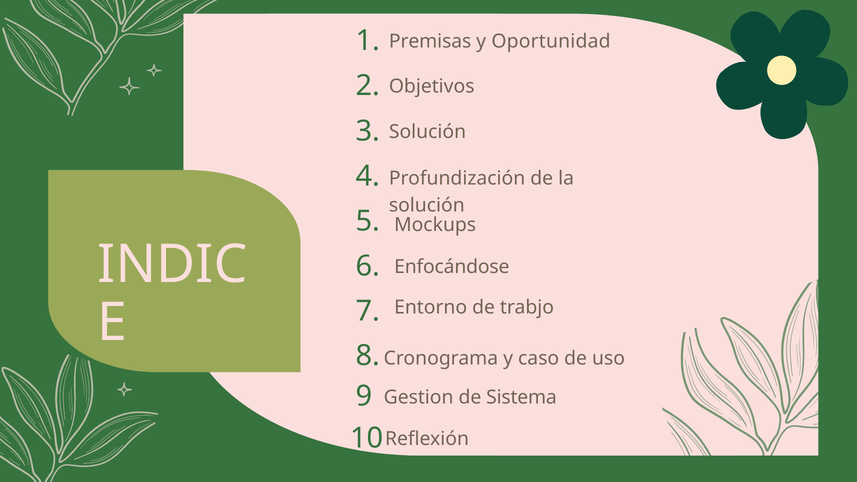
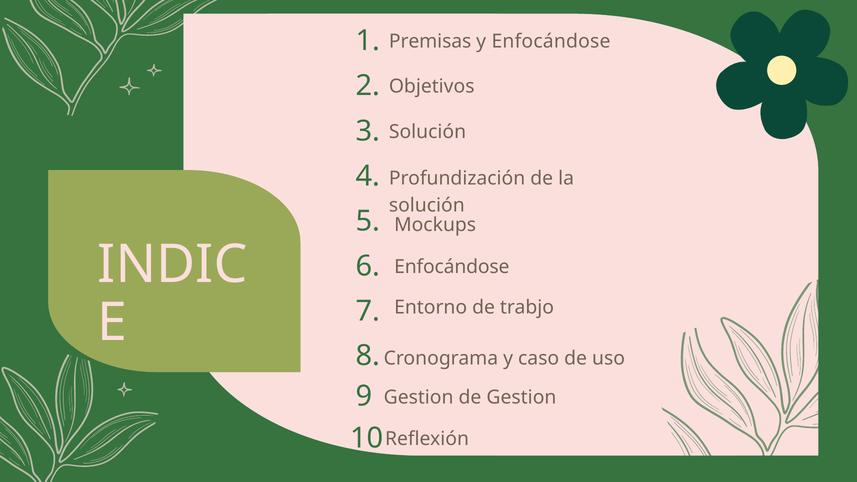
y Oportunidad: Oportunidad -> Enfocándose (551, 42)
de Sistema: Sistema -> Gestion (521, 397)
